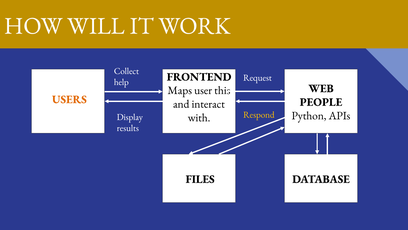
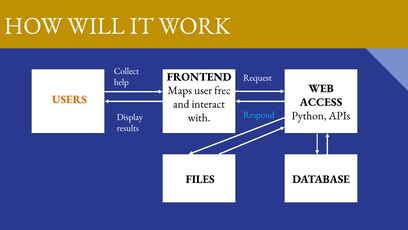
this: this -> free (222, 90)
PEOPLE: PEOPLE -> ACCESS (321, 102)
Respond colour: yellow -> light blue (259, 114)
